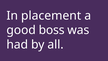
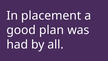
boss: boss -> plan (52, 30)
